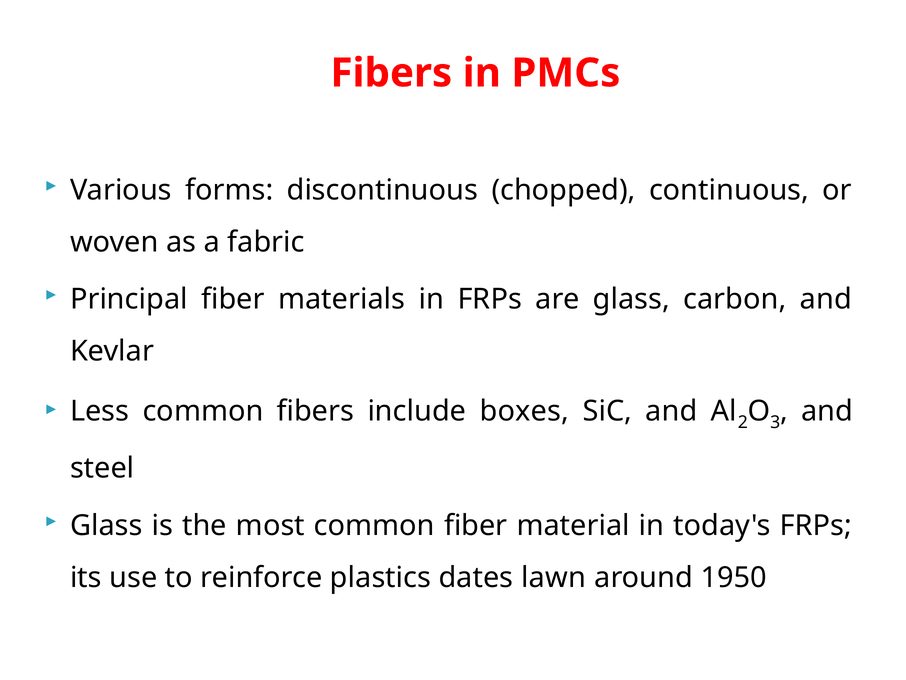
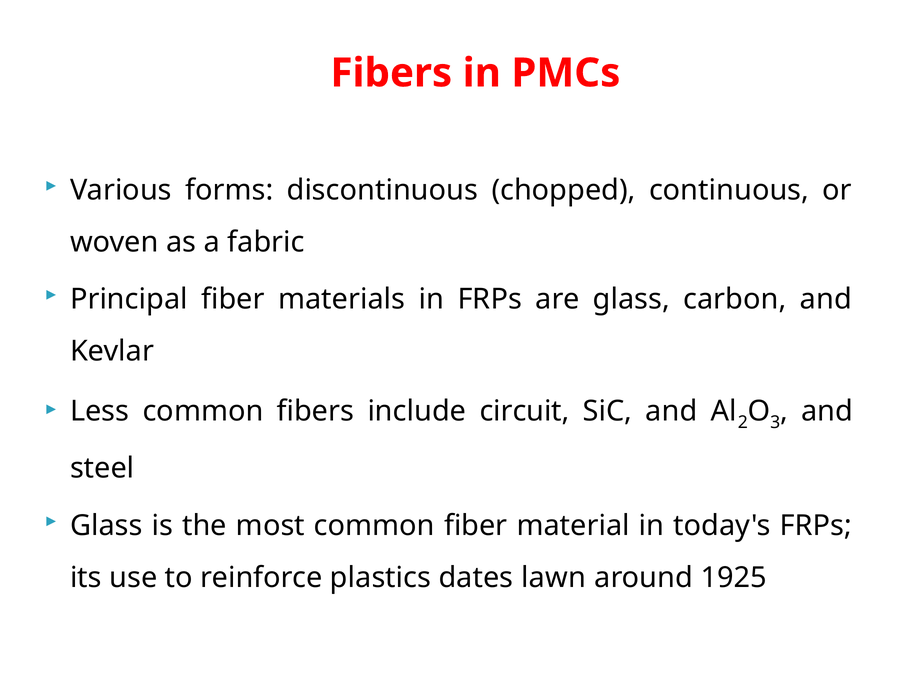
boxes: boxes -> circuit (525, 411)
1950: 1950 -> 1925 (734, 577)
